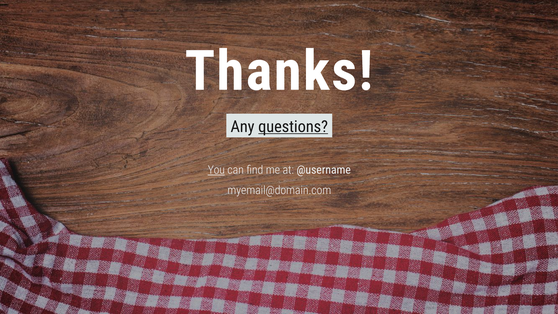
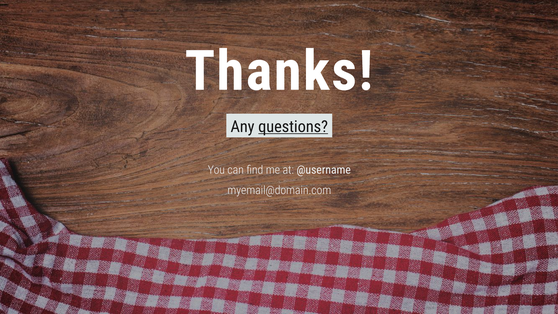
You underline: present -> none (216, 170)
